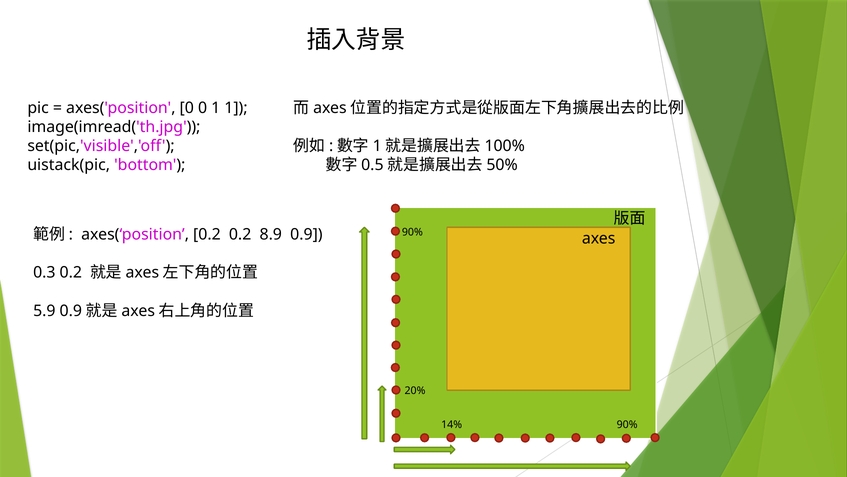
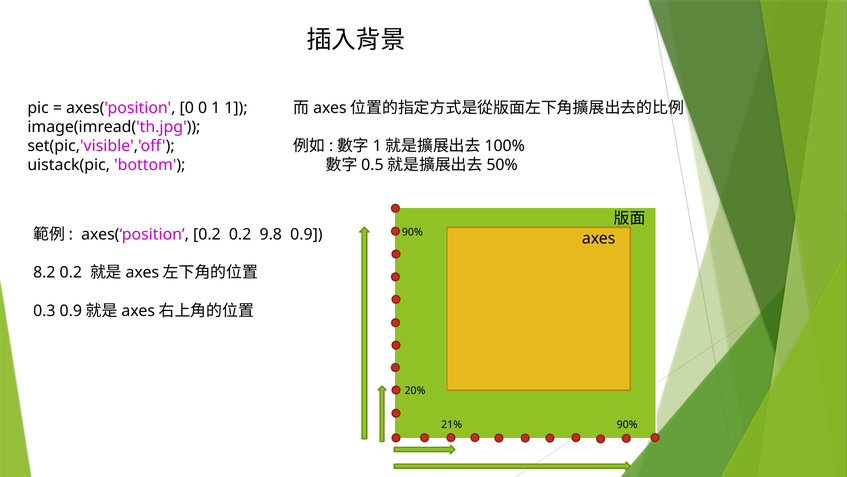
8.9: 8.9 -> 9.8 (271, 234)
0.3: 0.3 -> 8.2 (44, 272)
5.9: 5.9 -> 0.3 (44, 311)
14%: 14% -> 21% (452, 424)
